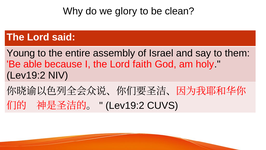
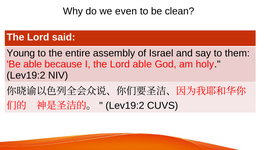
glory: glory -> even (126, 11)
Lord faith: faith -> able (142, 64)
